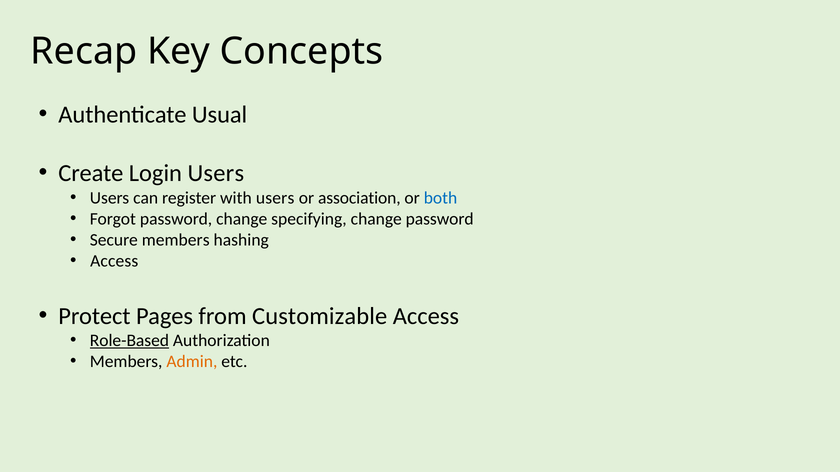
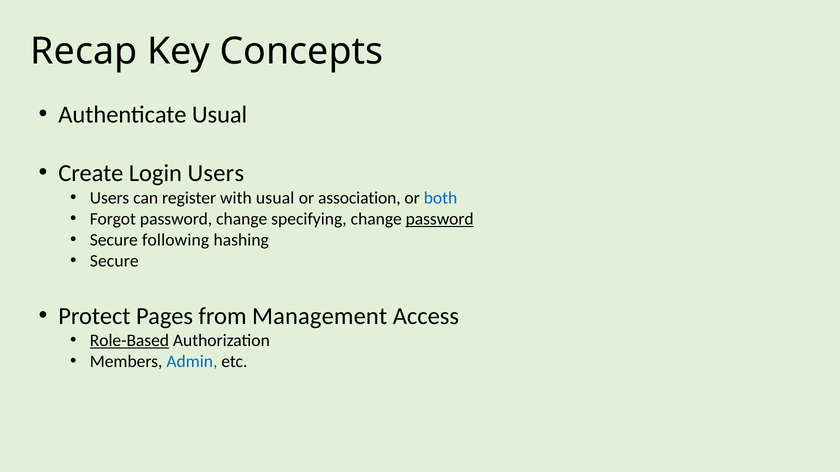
with users: users -> usual (275, 198)
password underline: none -> present (440, 219)
Secure members: members -> following (176, 240)
Access: Access -> Secure (114, 261)
Customizable: Customizable -> Management (320, 316)
Admin colour: orange -> blue (192, 362)
